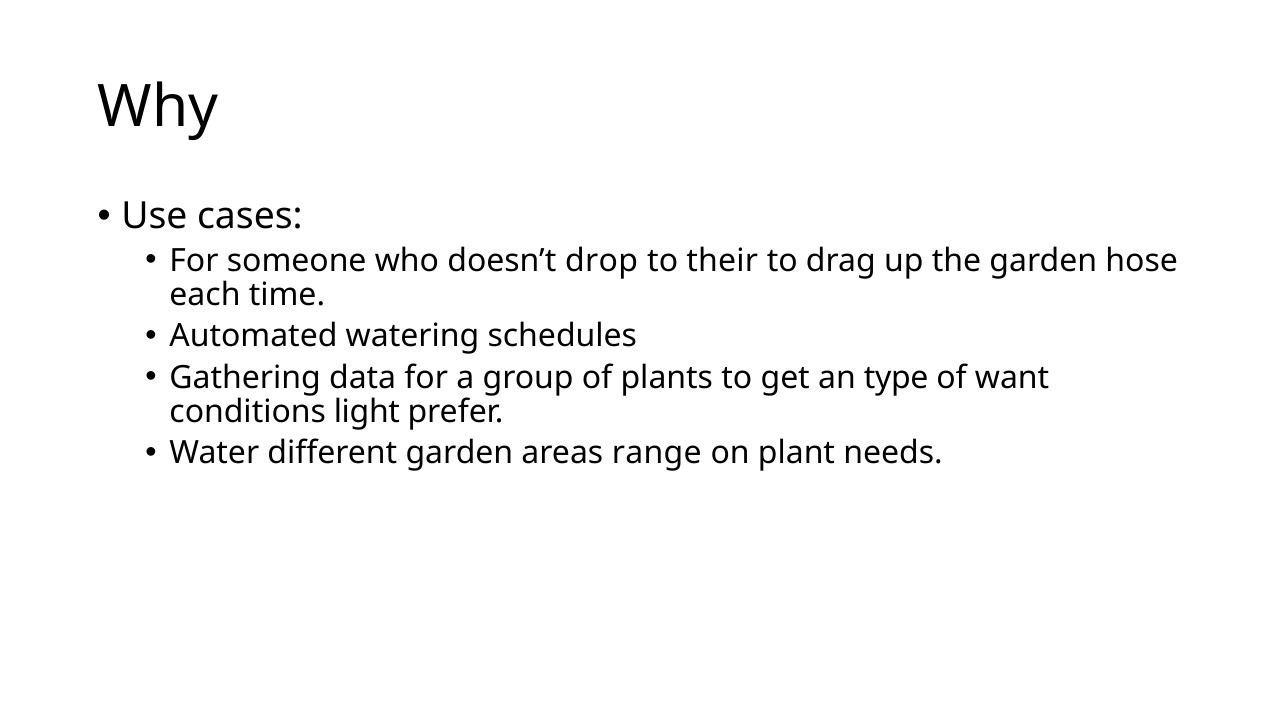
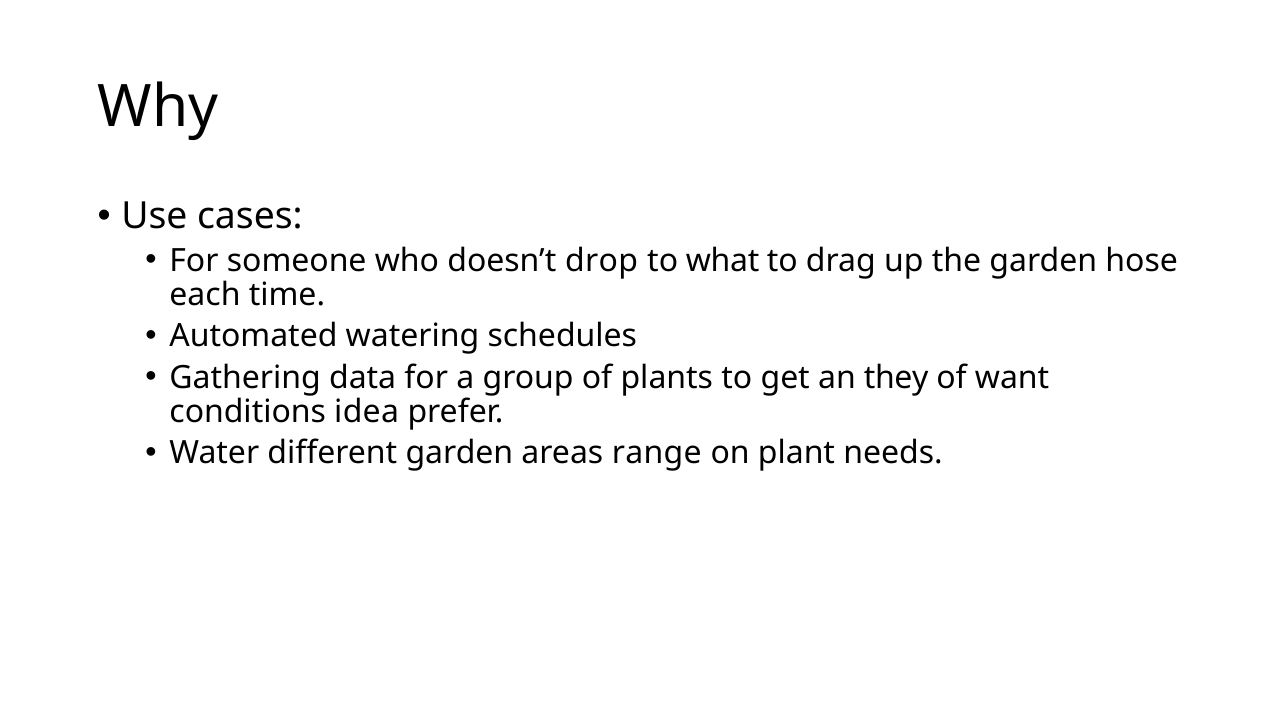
their: their -> what (723, 260)
type: type -> they (896, 377)
light: light -> idea (367, 412)
